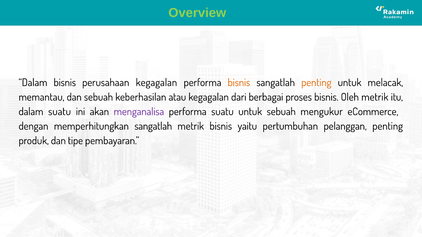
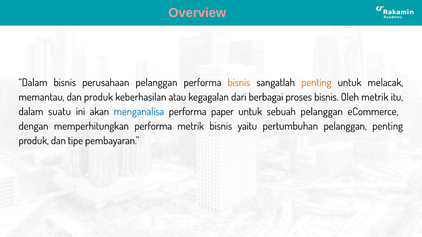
Overview colour: light green -> pink (197, 13)
perusahaan kegagalan: kegagalan -> pelanggan (156, 83)
dan sebuah: sebuah -> produk (98, 97)
menganalisa colour: purple -> blue (139, 112)
performa suatu: suatu -> paper (223, 112)
sebuah mengukur: mengukur -> pelanggan (322, 112)
memperhitungkan sangatlah: sangatlah -> performa (153, 126)
